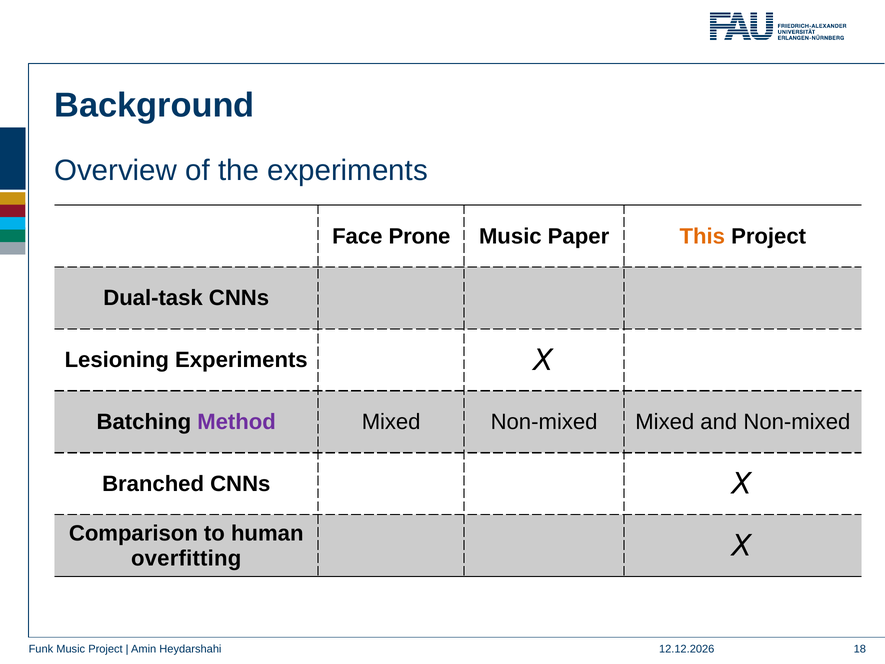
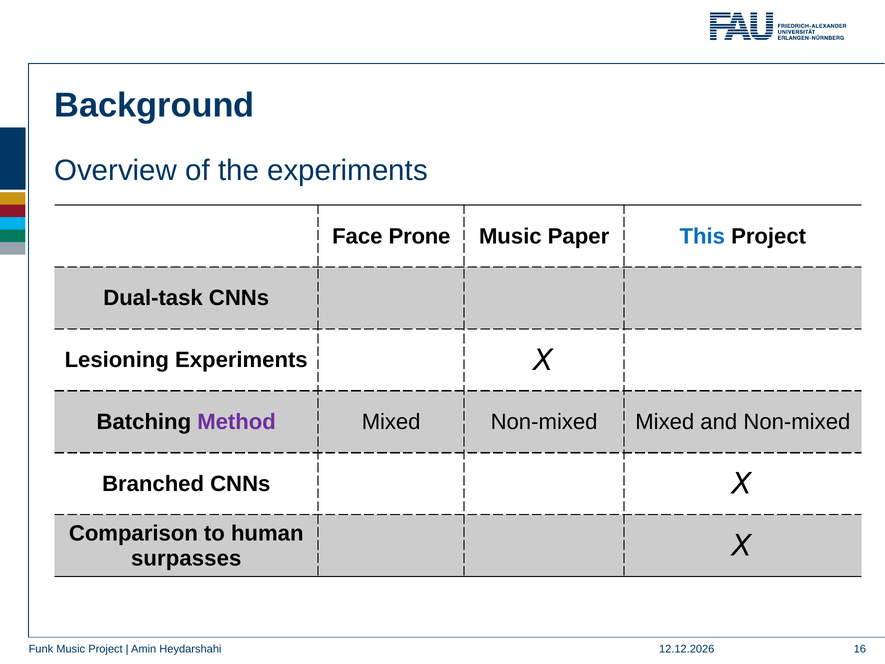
This colour: orange -> blue (702, 236)
overfitting: overfitting -> surpasses (186, 558)
18: 18 -> 16 (860, 649)
